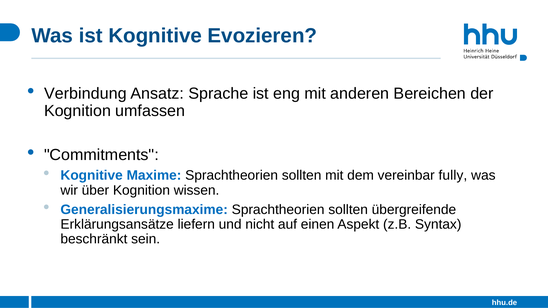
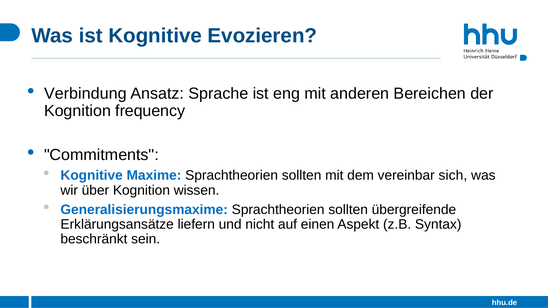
umfassen: umfassen -> frequency (150, 111)
fully: fully -> sich (453, 176)
